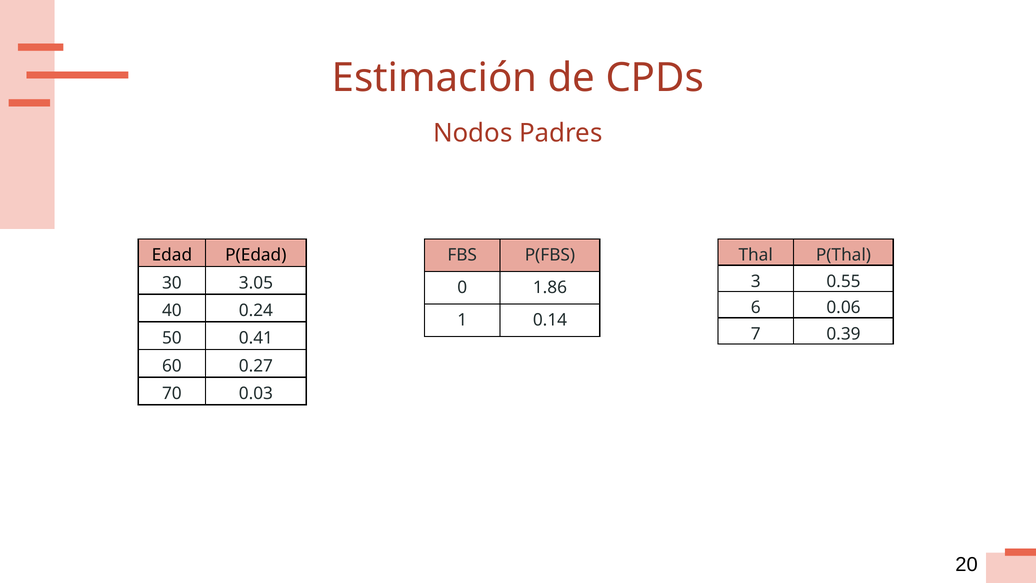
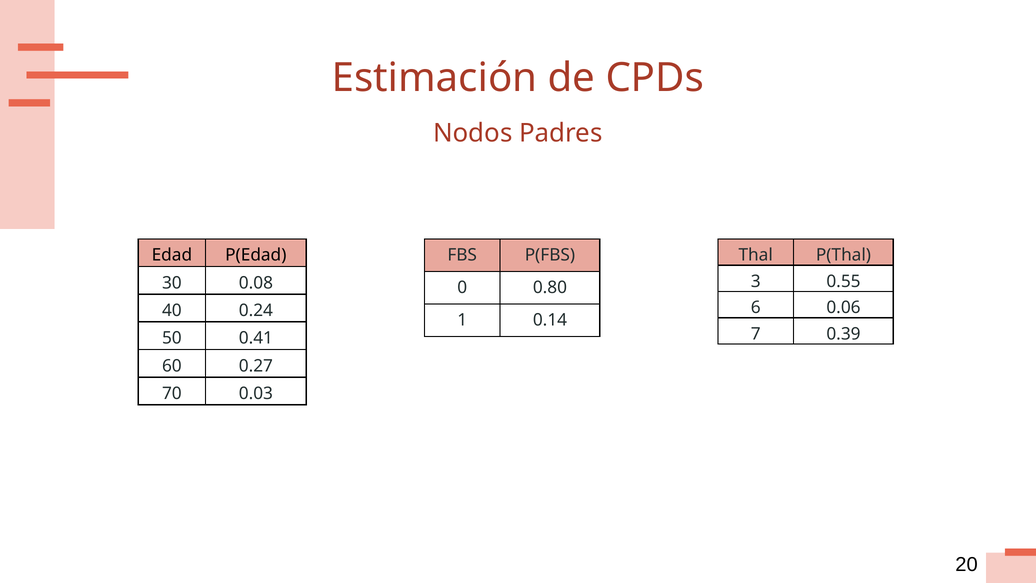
3.05: 3.05 -> 0.08 (256, 283)
1.86: 1.86 -> 0.80 (550, 288)
